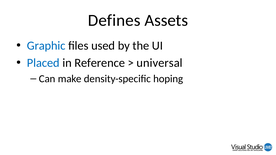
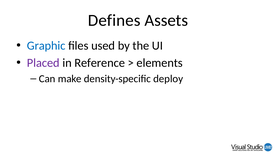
Placed colour: blue -> purple (43, 63)
universal: universal -> elements (160, 63)
hoping: hoping -> deploy (168, 79)
